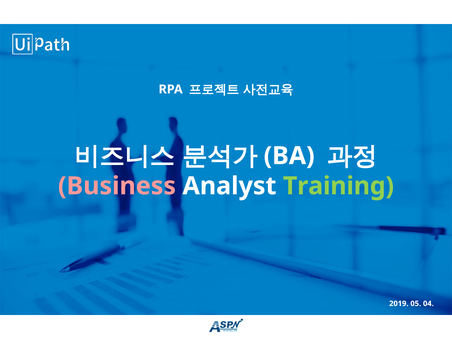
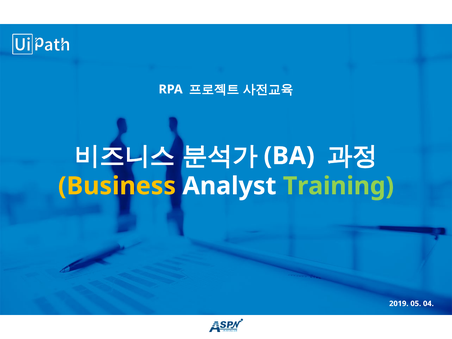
Business colour: pink -> yellow (117, 186)
